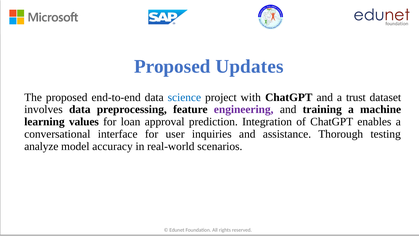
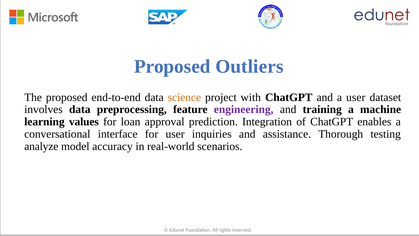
Updates: Updates -> Outliers (249, 66)
science colour: blue -> orange (184, 97)
a trust: trust -> user (356, 97)
